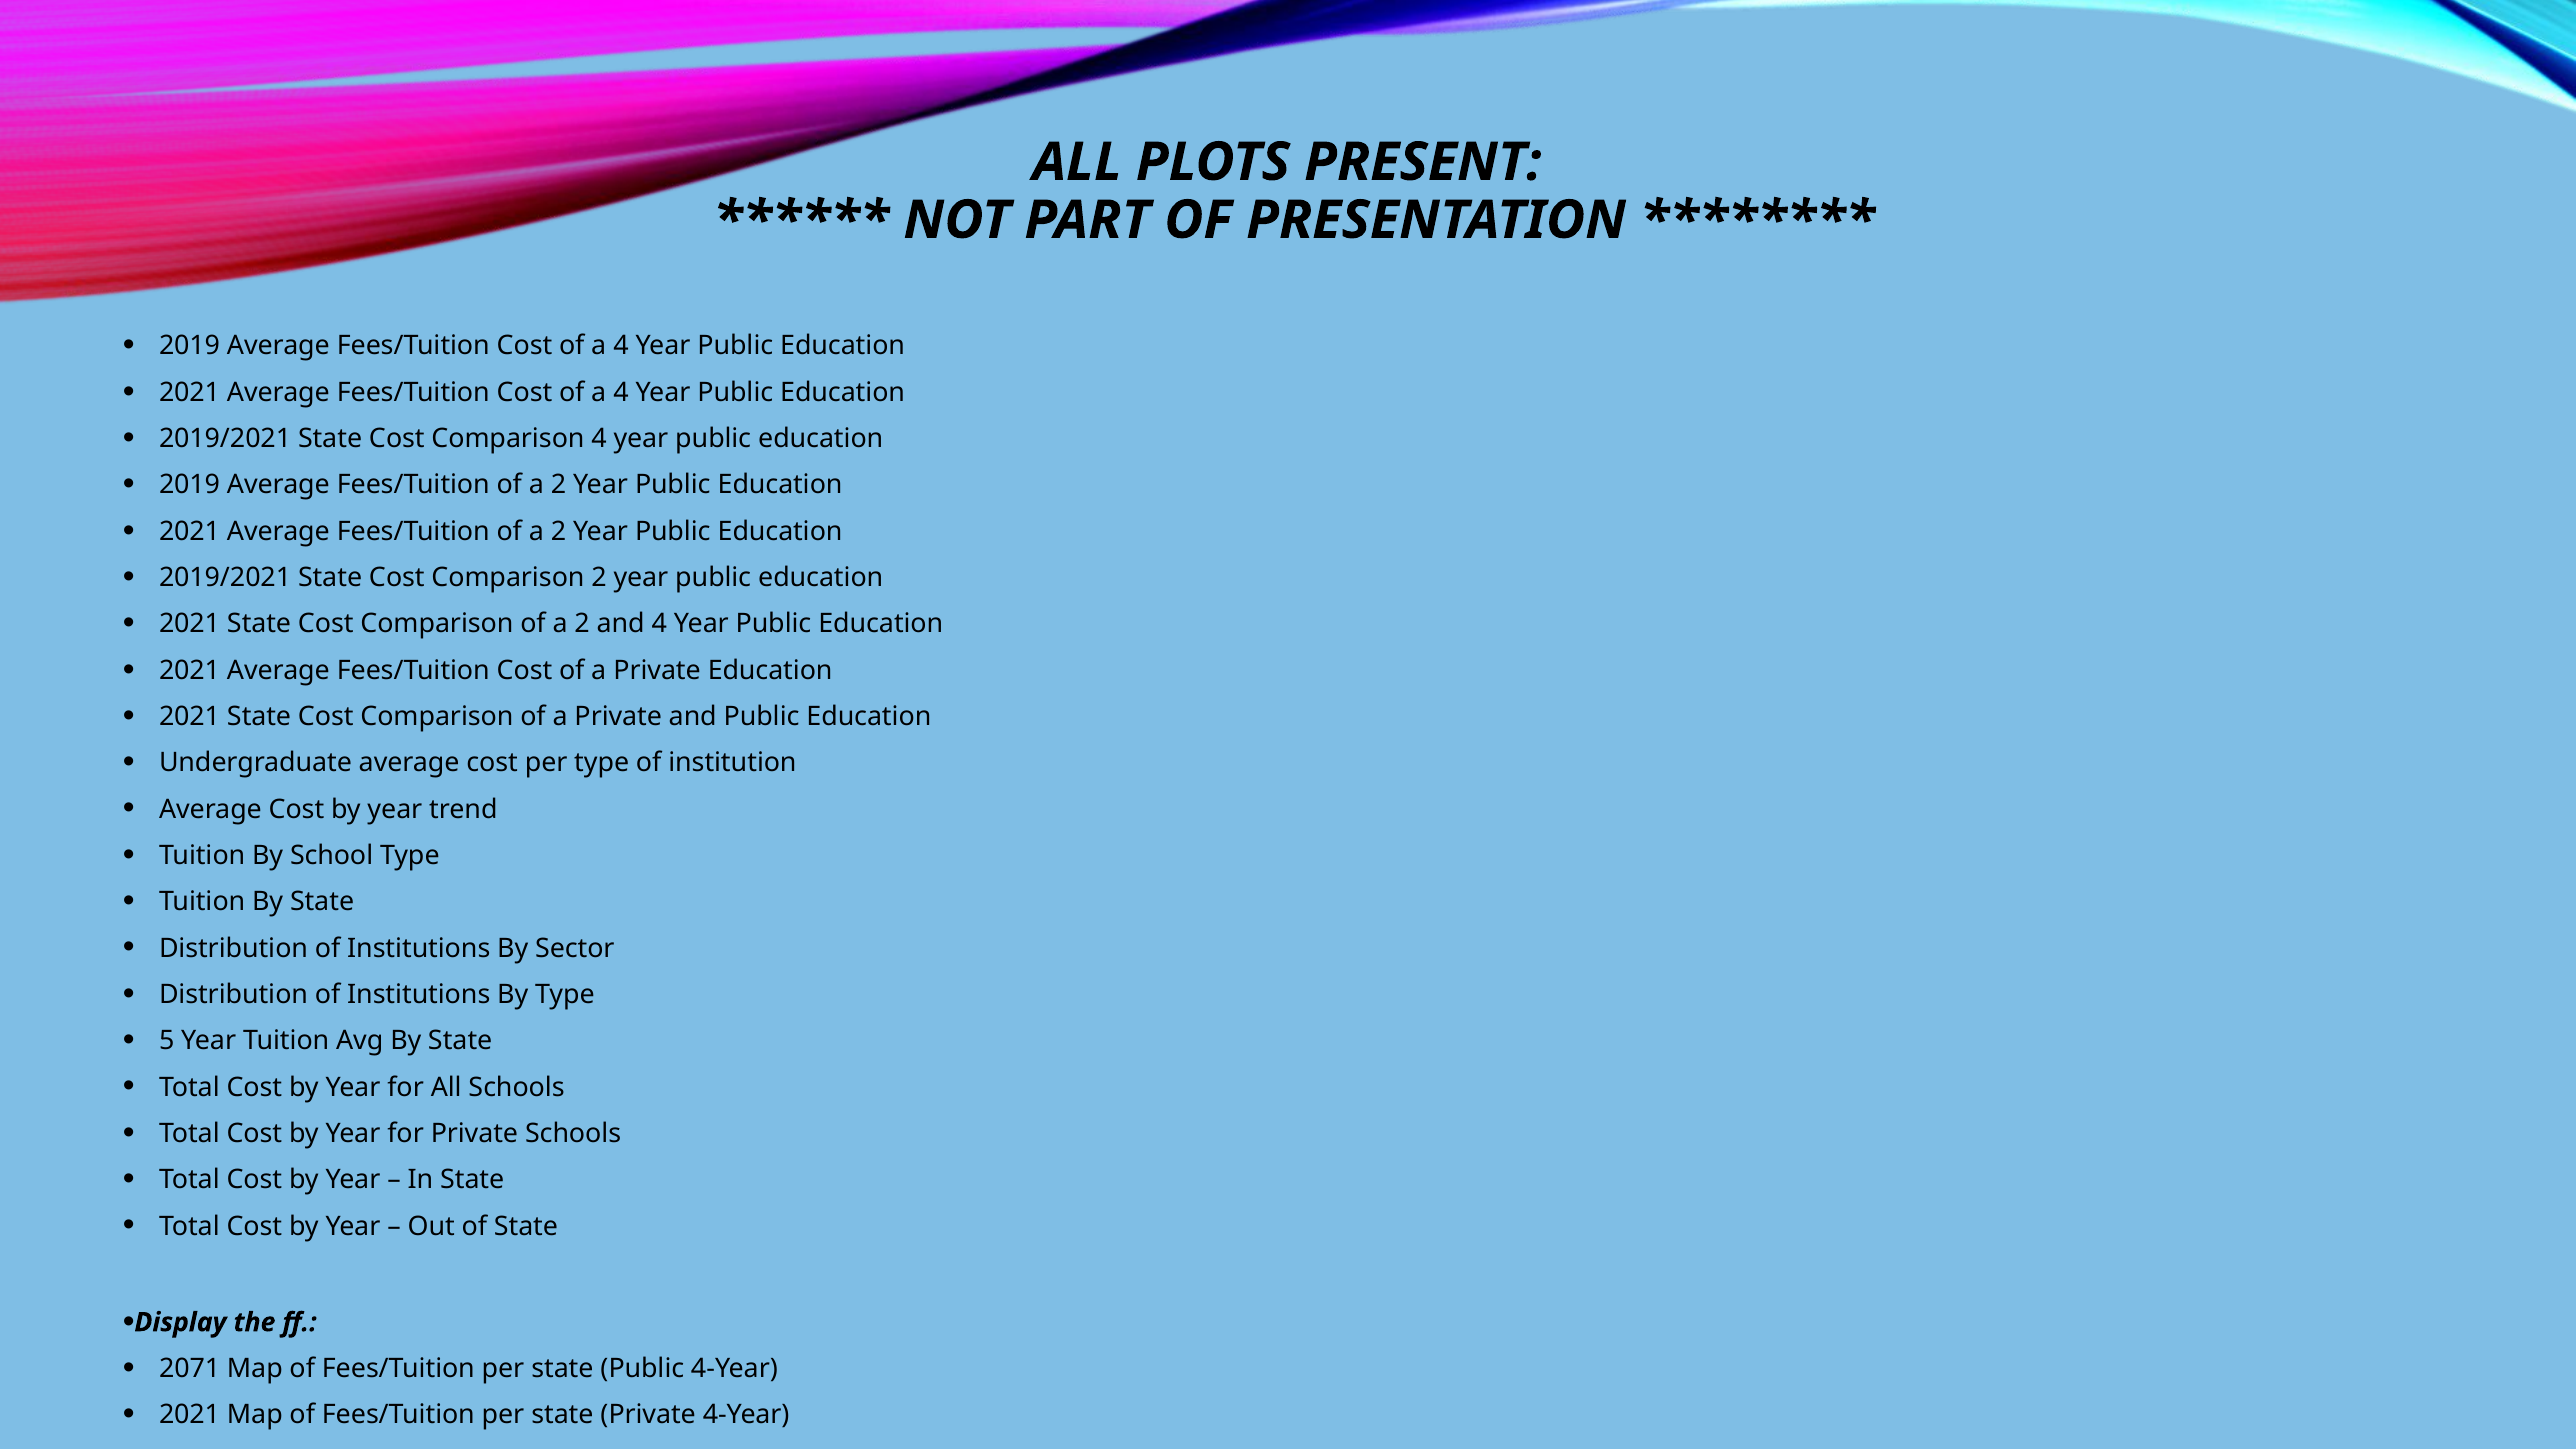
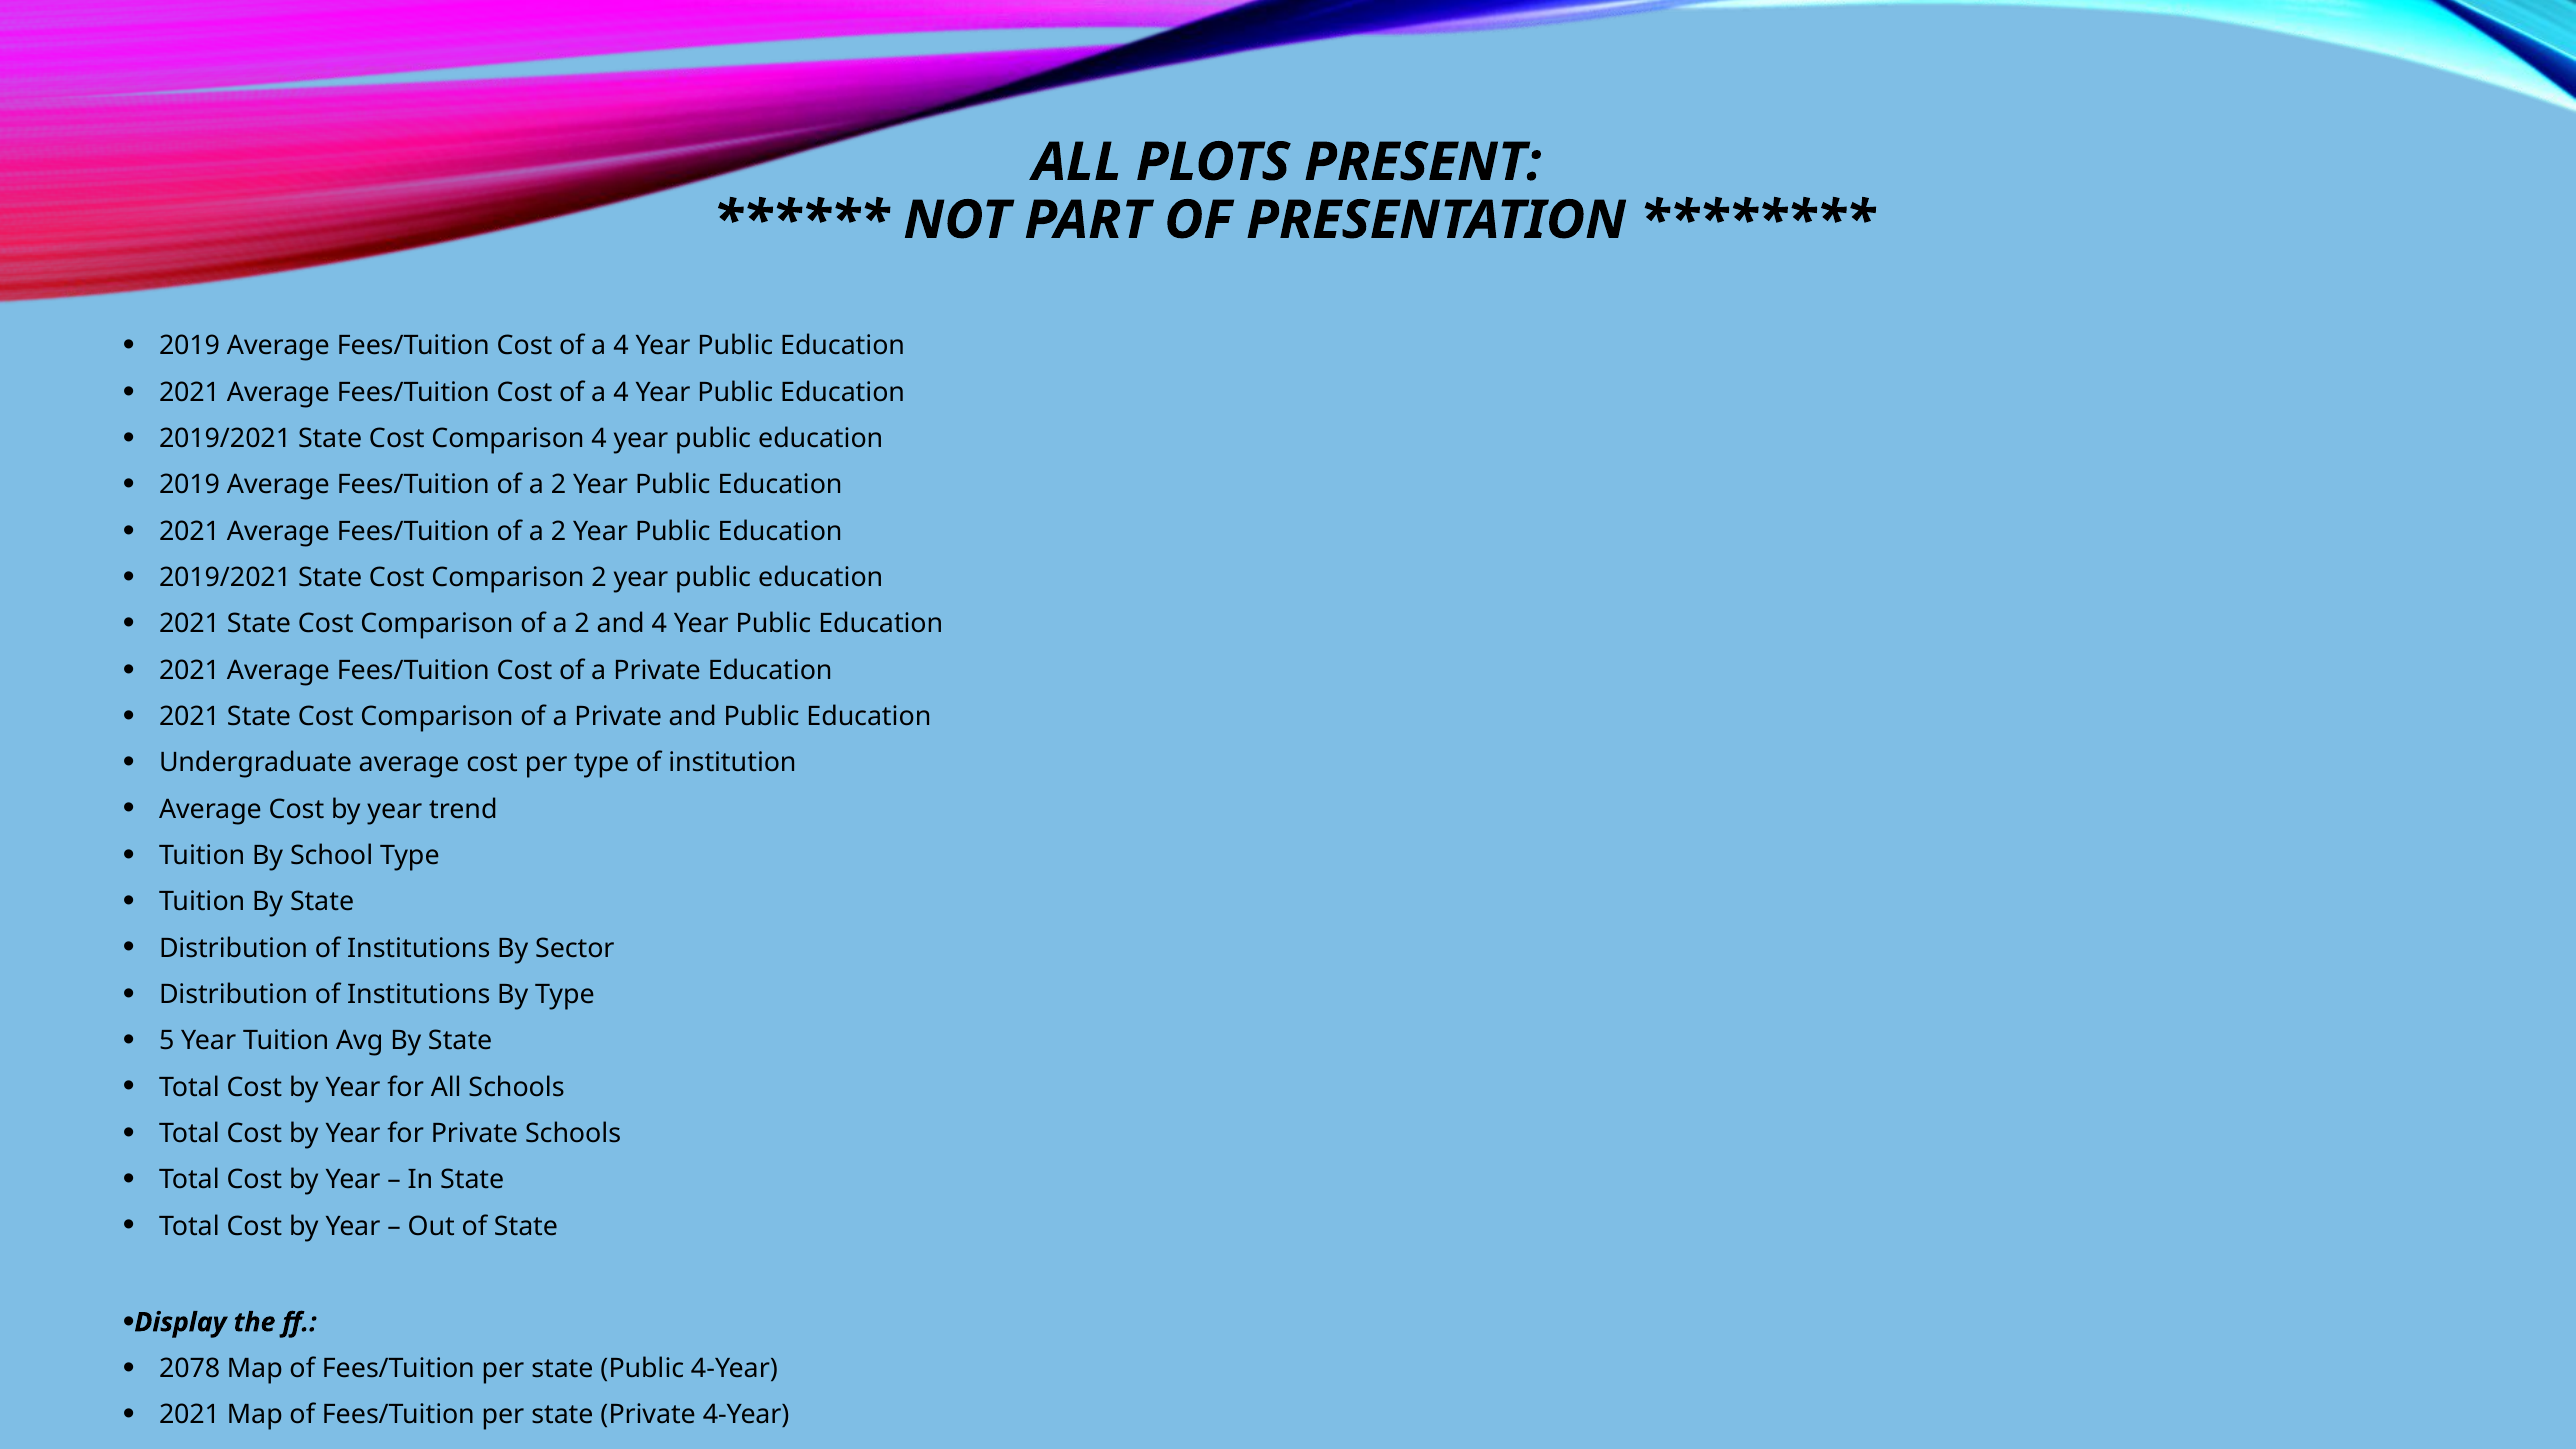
2071: 2071 -> 2078 (190, 1369)
